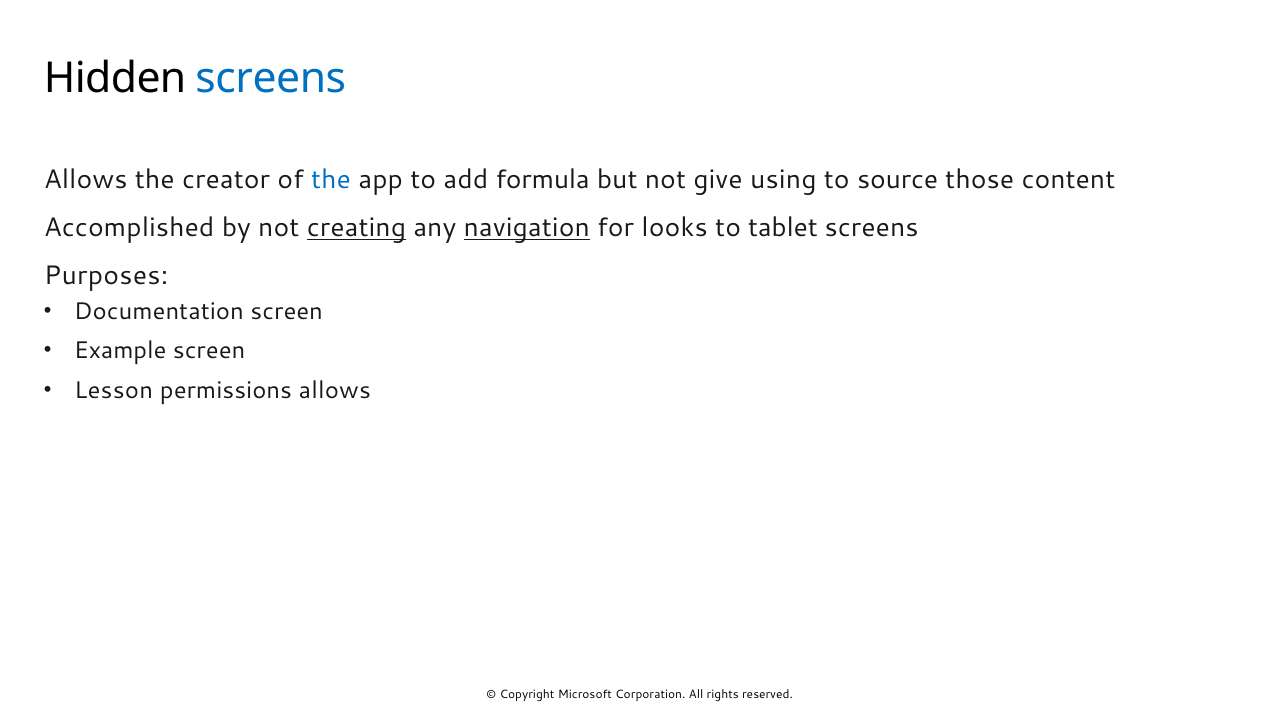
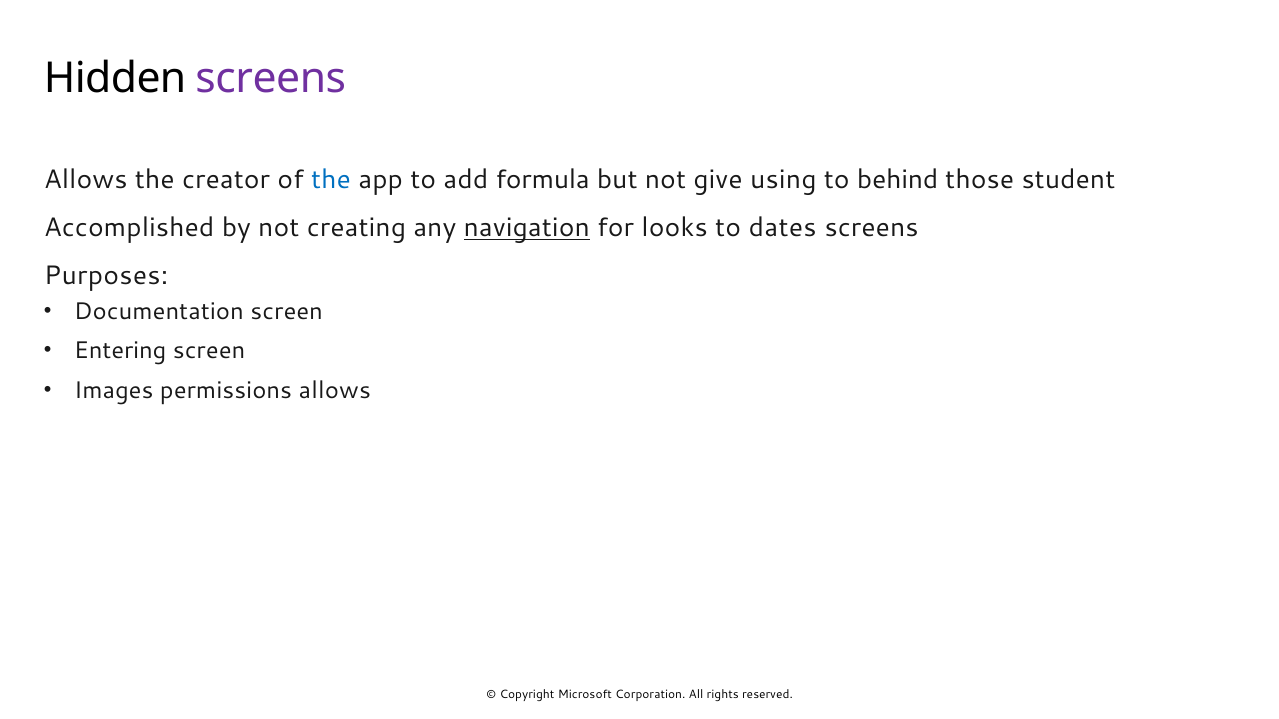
screens colour: blue -> purple (271, 79)
source: source -> behind (898, 180)
content: content -> student (1068, 180)
creating underline: present -> none (356, 228)
tablet: tablet -> dates (783, 228)
Example: Example -> Entering (120, 351)
Lesson: Lesson -> Images (114, 391)
